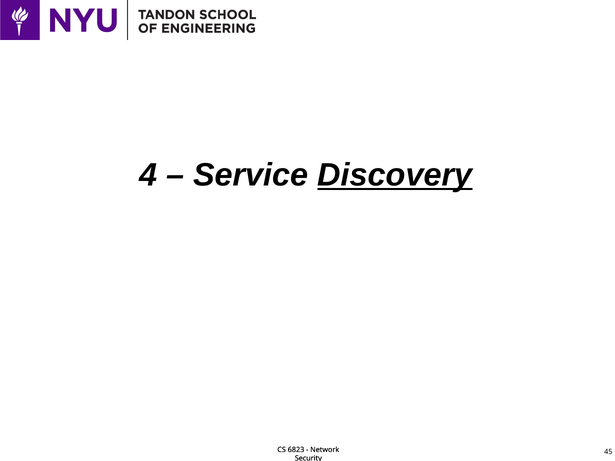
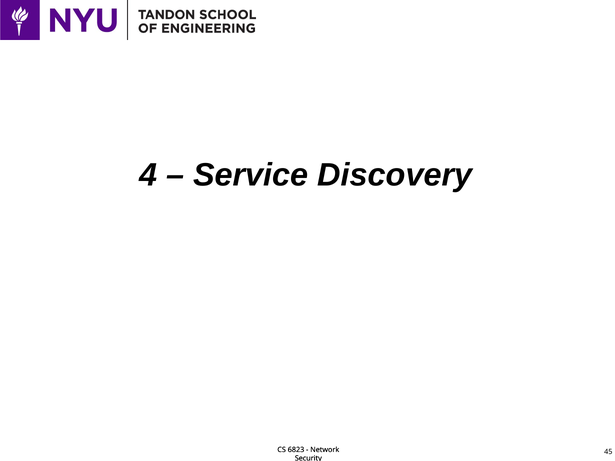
Discovery underline: present -> none (395, 175)
